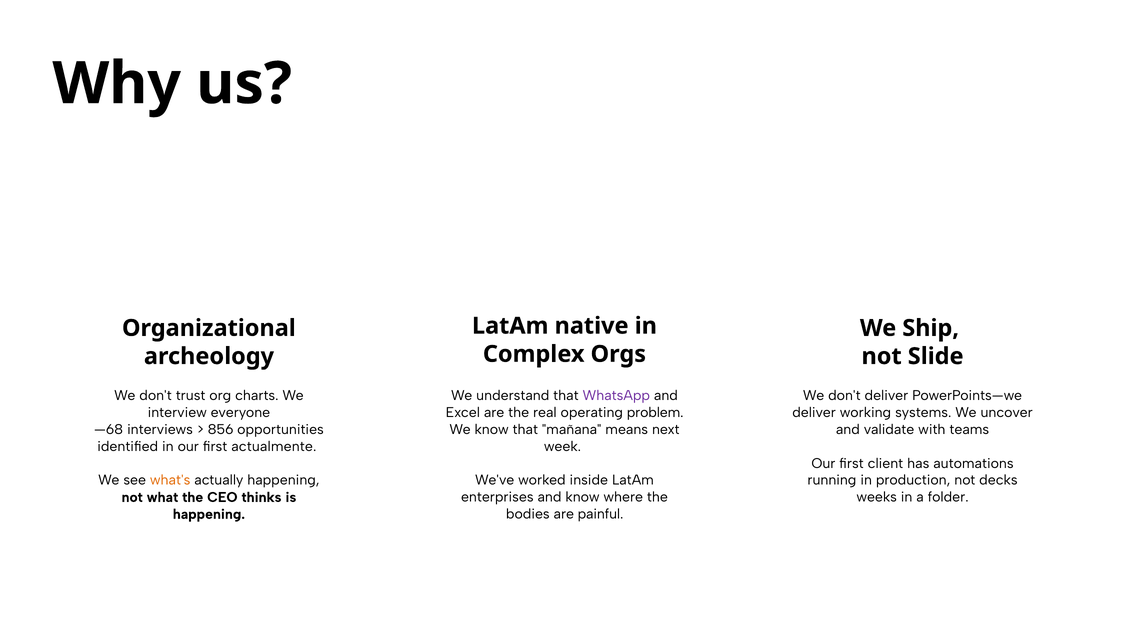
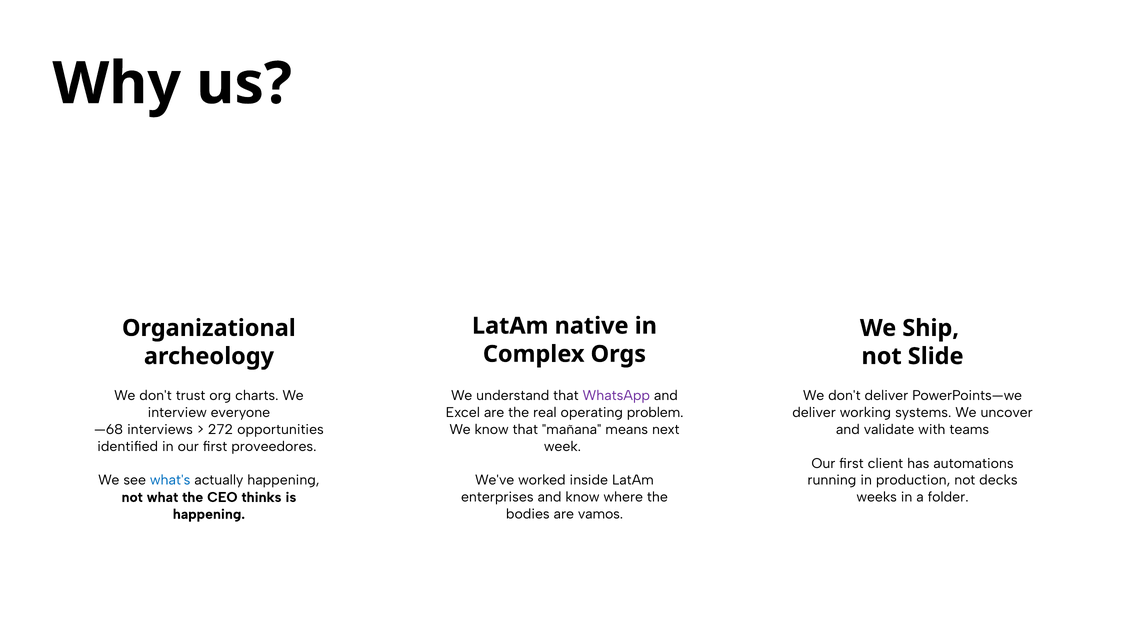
856: 856 -> 272 (220, 430)
actualmente: actualmente -> proveedores (274, 447)
what's colour: orange -> blue (170, 480)
painful: painful -> vamos (601, 514)
